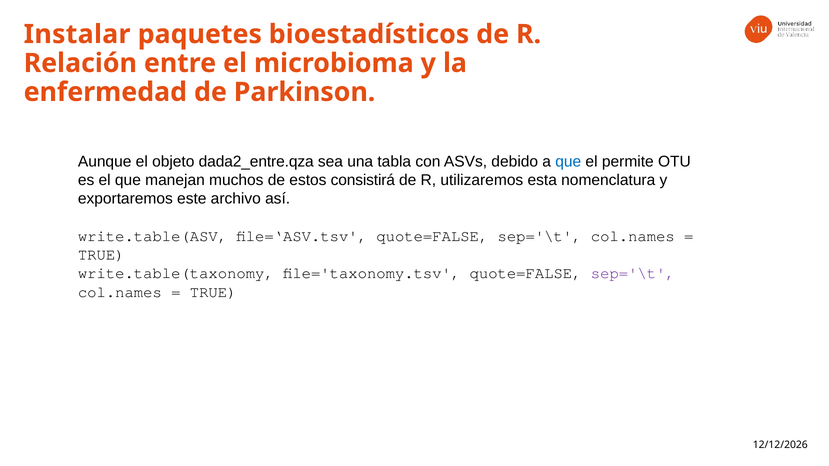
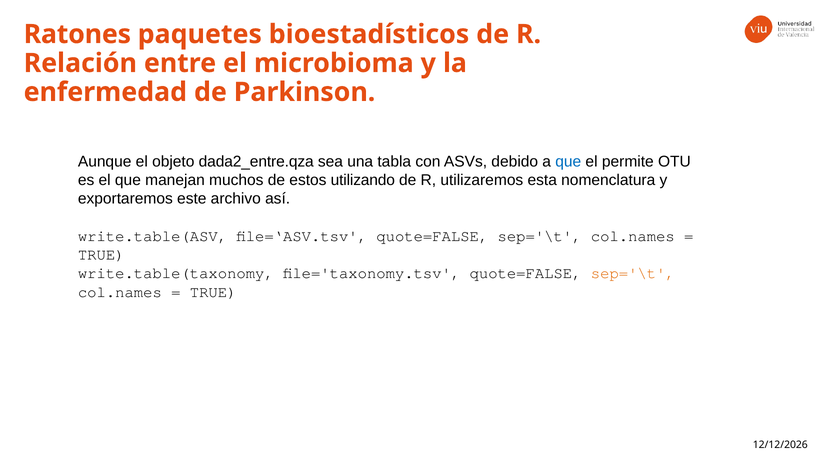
Instalar: Instalar -> Ratones (77, 34)
consistirá: consistirá -> utilizando (363, 180)
sep='\t colour: purple -> orange (633, 273)
